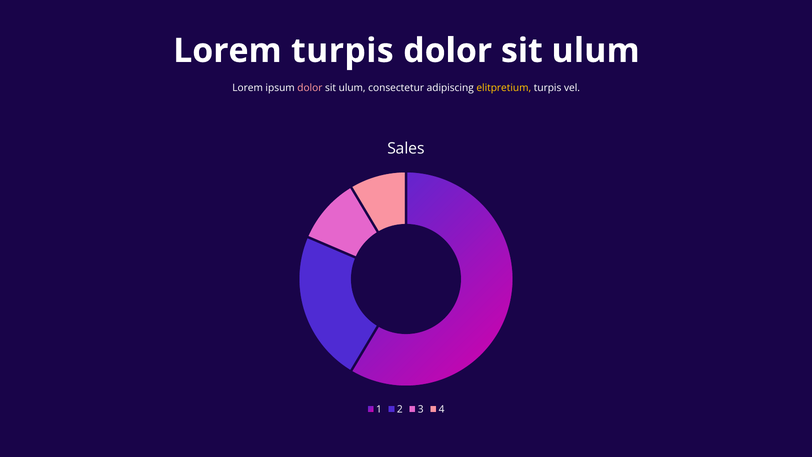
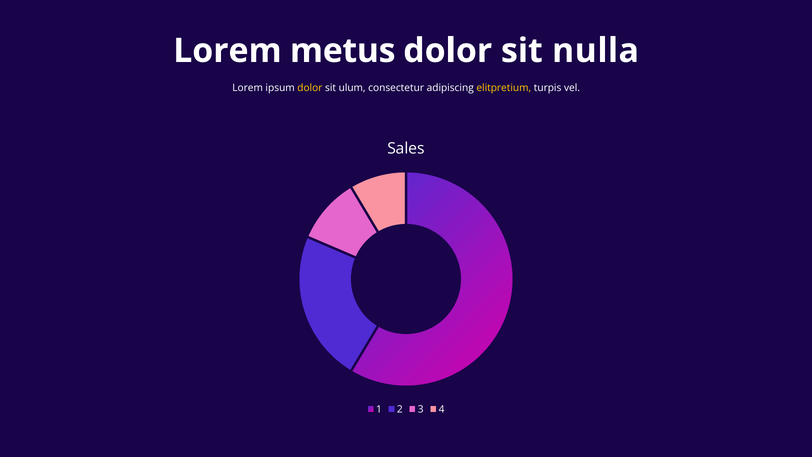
Lorem turpis: turpis -> metus (343, 51)
ulum: ulum -> nulla (595, 51)
dolor colour: pink -> yellow (310, 88)
